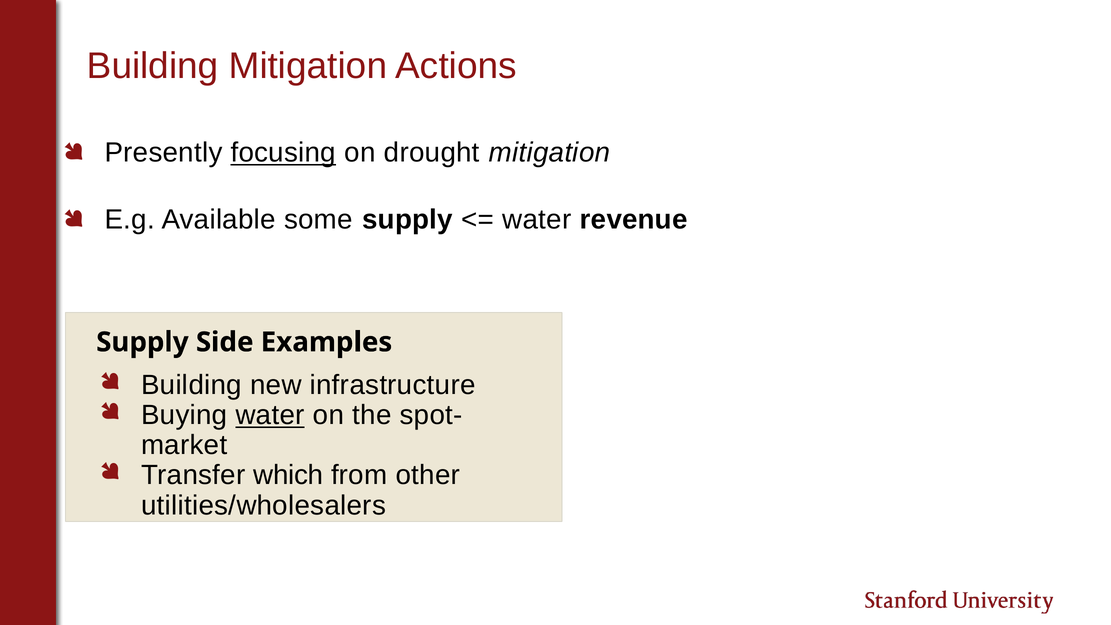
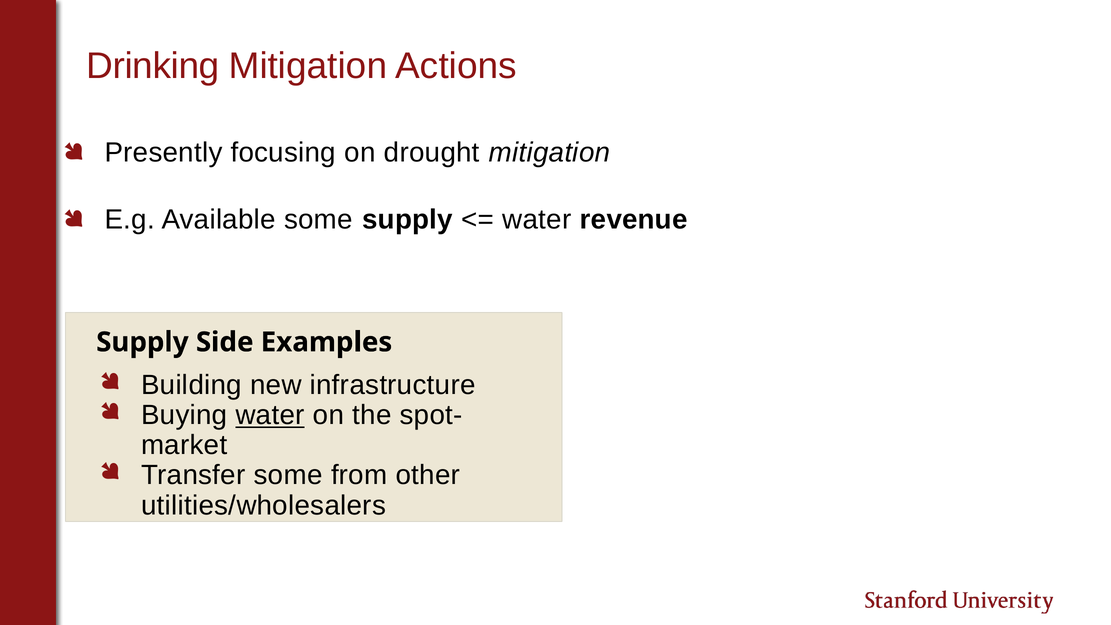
Building: Building -> Drinking (153, 66)
focusing underline: present -> none (283, 153)
Transfer which: which -> some (288, 475)
